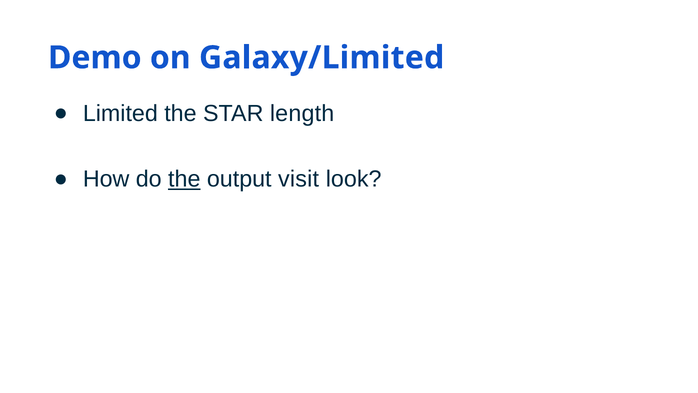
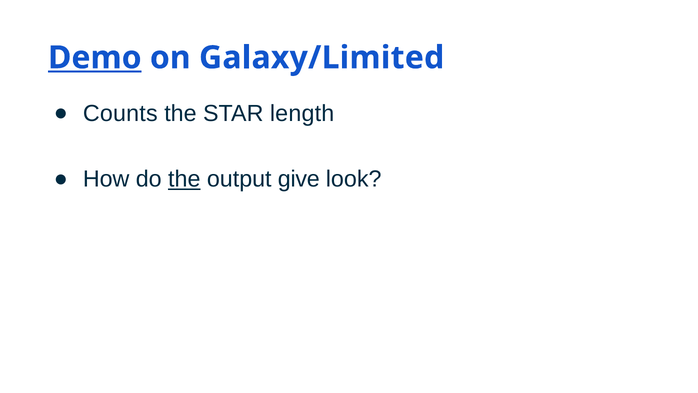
Demo underline: none -> present (95, 58)
Limited: Limited -> Counts (120, 113)
visit: visit -> give (299, 179)
